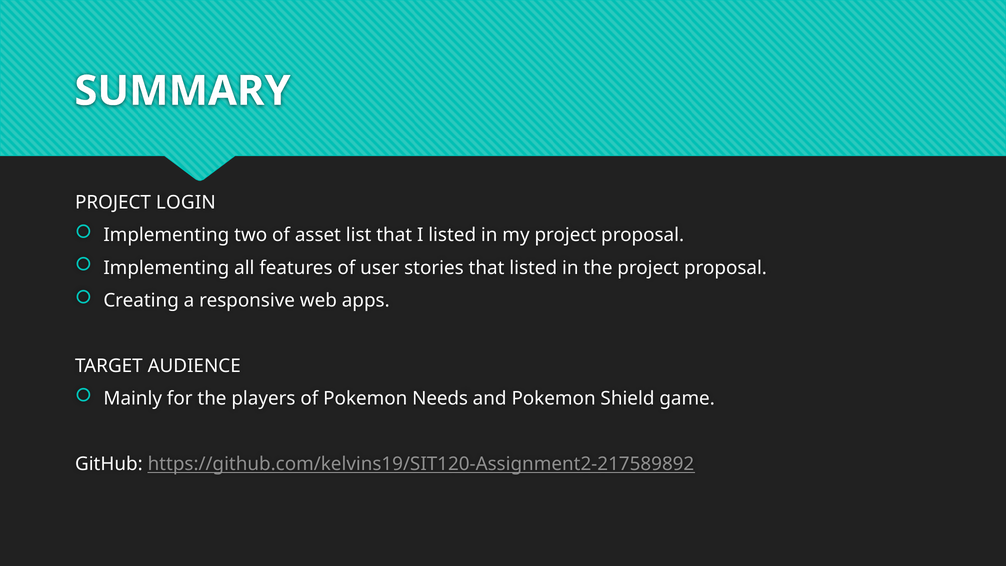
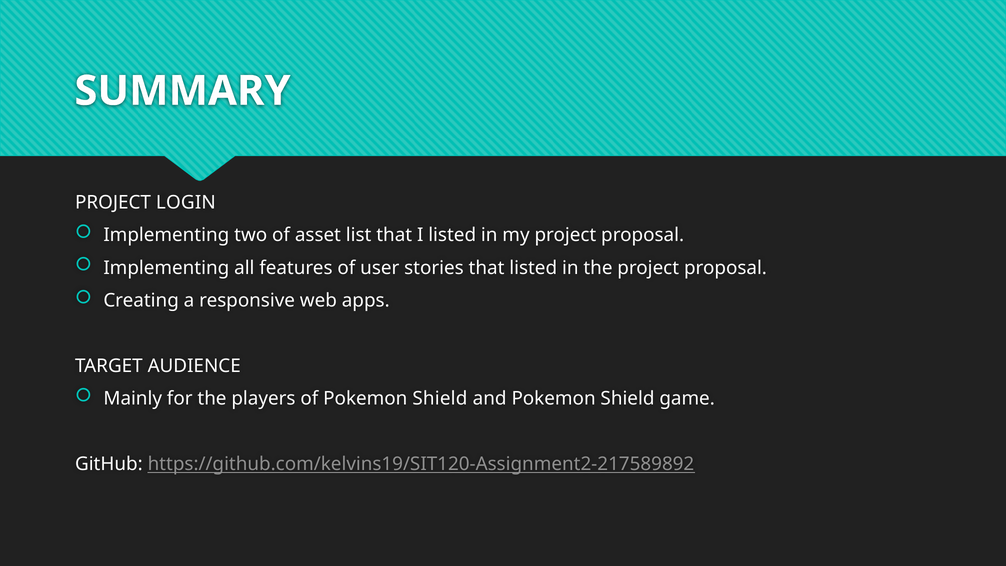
of Pokemon Needs: Needs -> Shield (440, 399)
